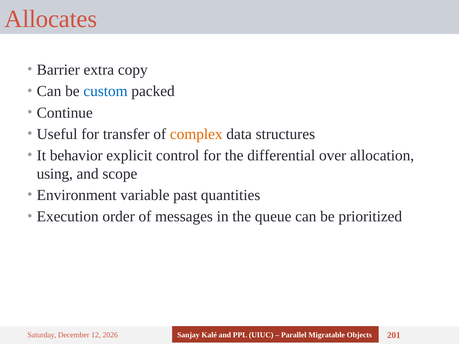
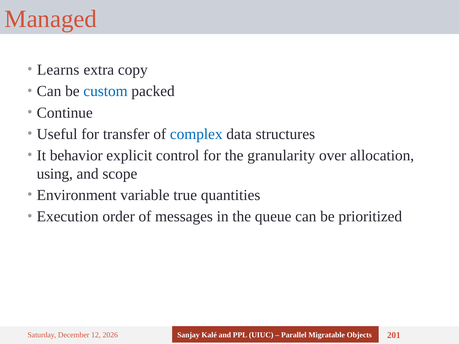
Allocates: Allocates -> Managed (51, 19)
Barrier: Barrier -> Learns (58, 70)
complex colour: orange -> blue (196, 134)
differential: differential -> granularity (281, 156)
past: past -> true (185, 195)
